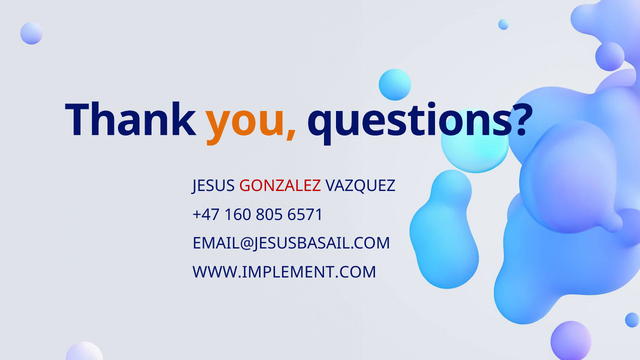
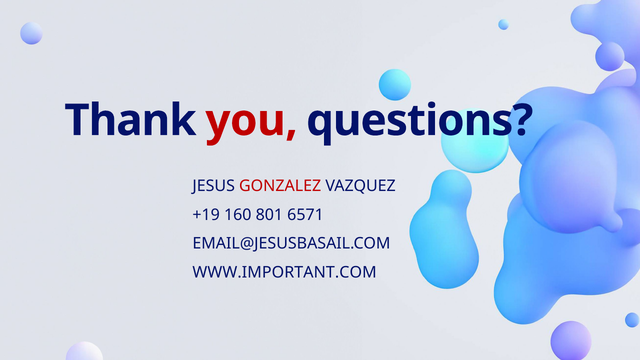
you colour: orange -> red (252, 121)
+47: +47 -> +19 (206, 215)
805: 805 -> 801 (269, 215)
WWW.IMPLEMENT.COM: WWW.IMPLEMENT.COM -> WWW.IMPORTANT.COM (285, 272)
